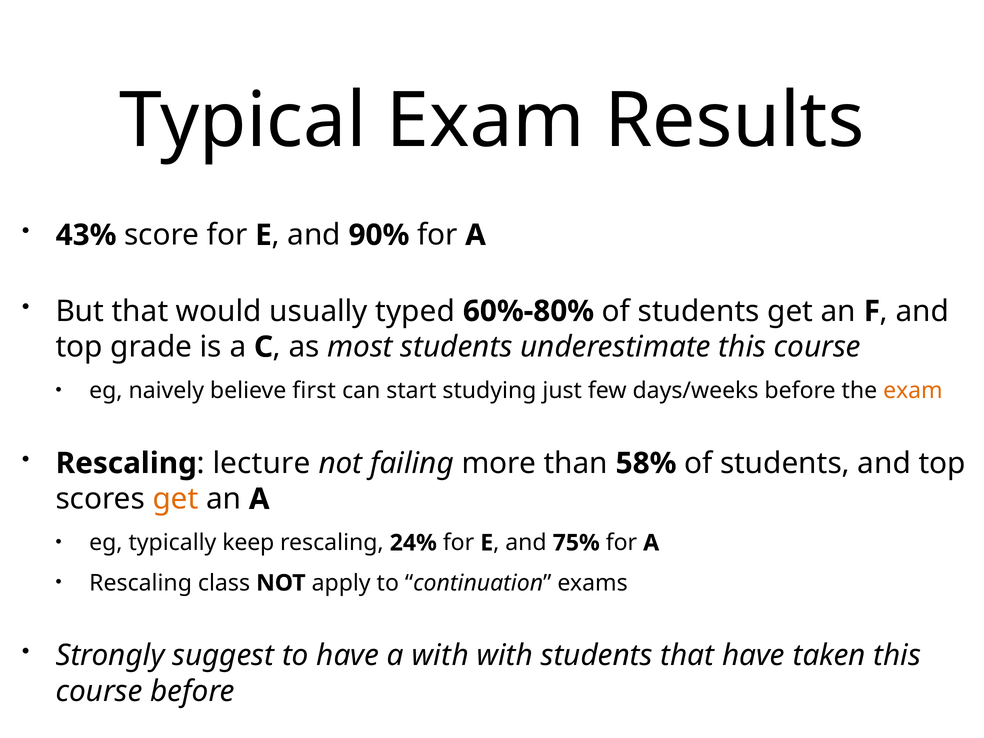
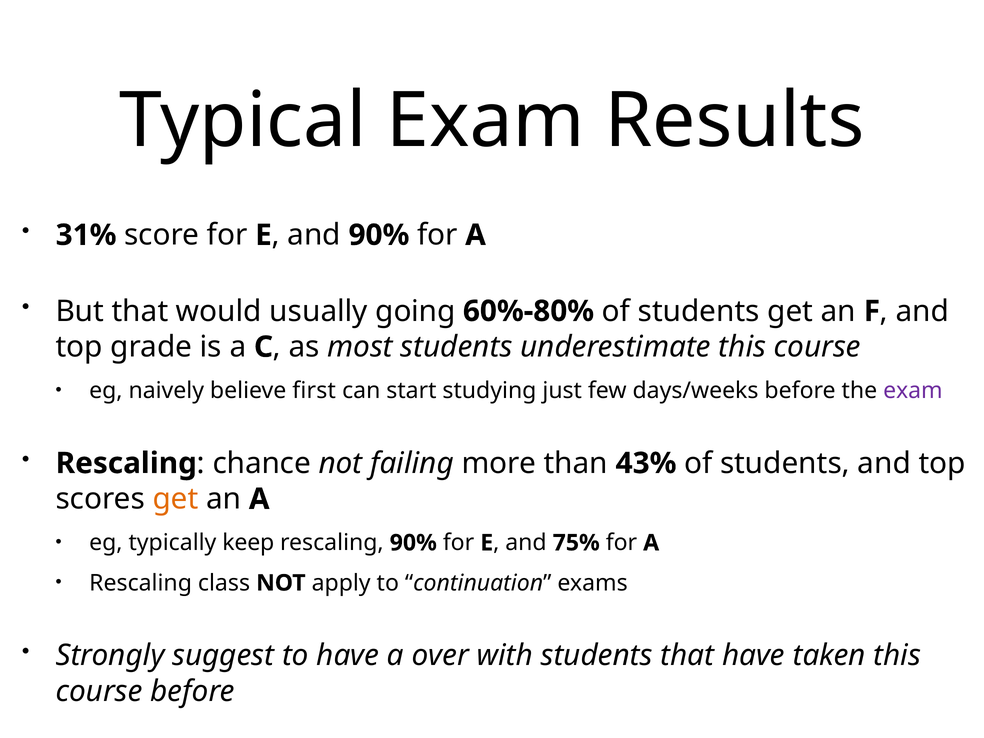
43%: 43% -> 31% (86, 235)
typed: typed -> going (415, 311)
exam colour: orange -> purple (913, 391)
lecture: lecture -> chance (262, 463)
58%: 58% -> 43% (646, 463)
rescaling 24%: 24% -> 90% (413, 543)
a with: with -> over (440, 656)
